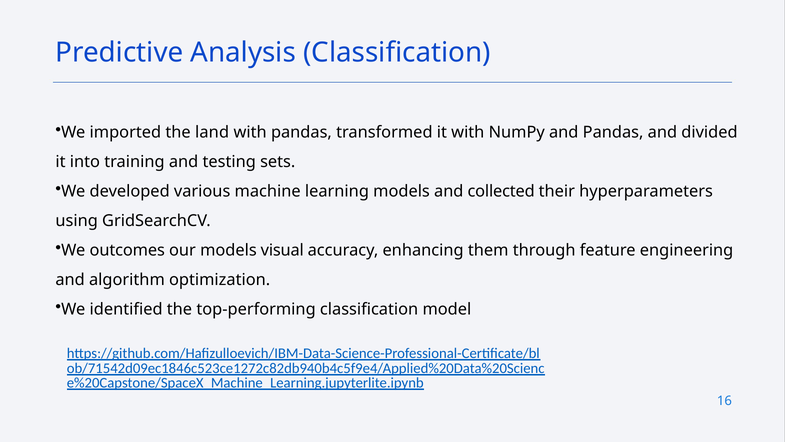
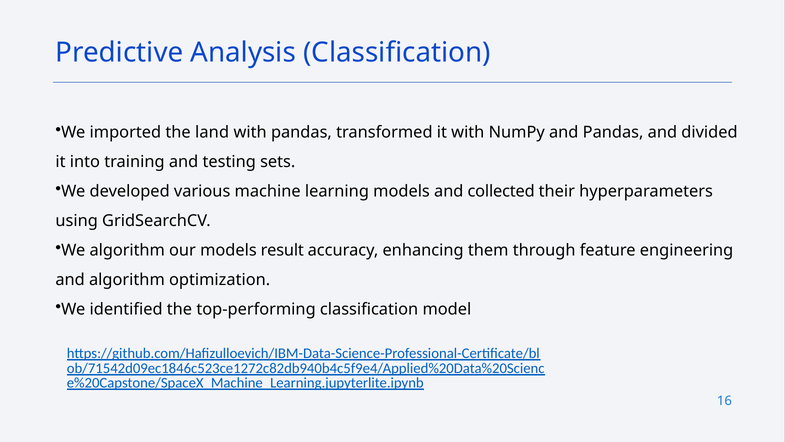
We outcomes: outcomes -> algorithm (127, 250)
visual: visual -> result (282, 250)
